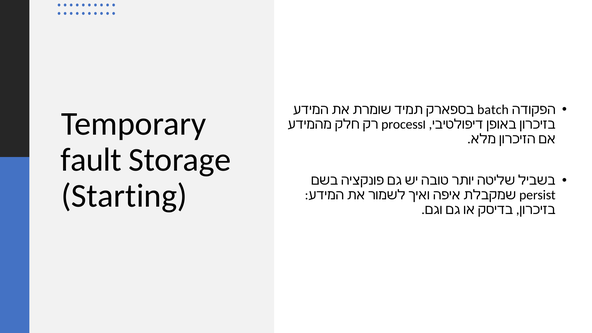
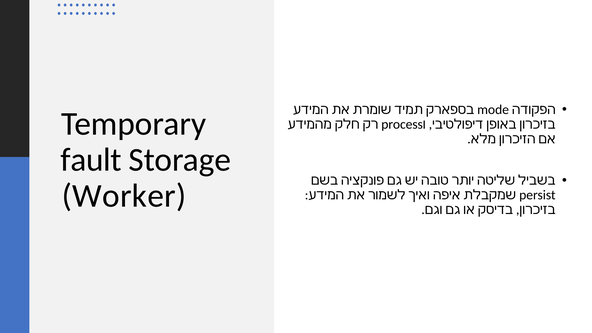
batch: batch -> mode (493, 110)
Starting: Starting -> Worker (124, 196)
